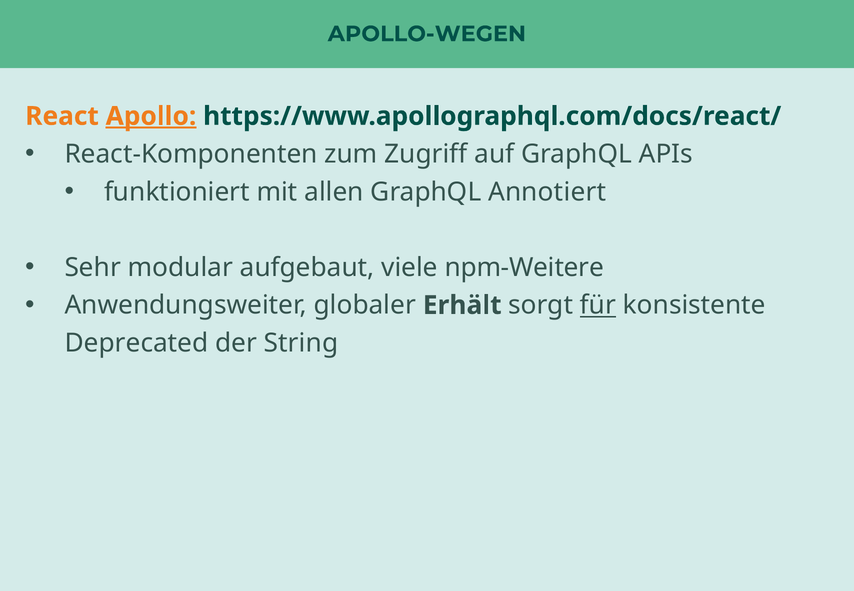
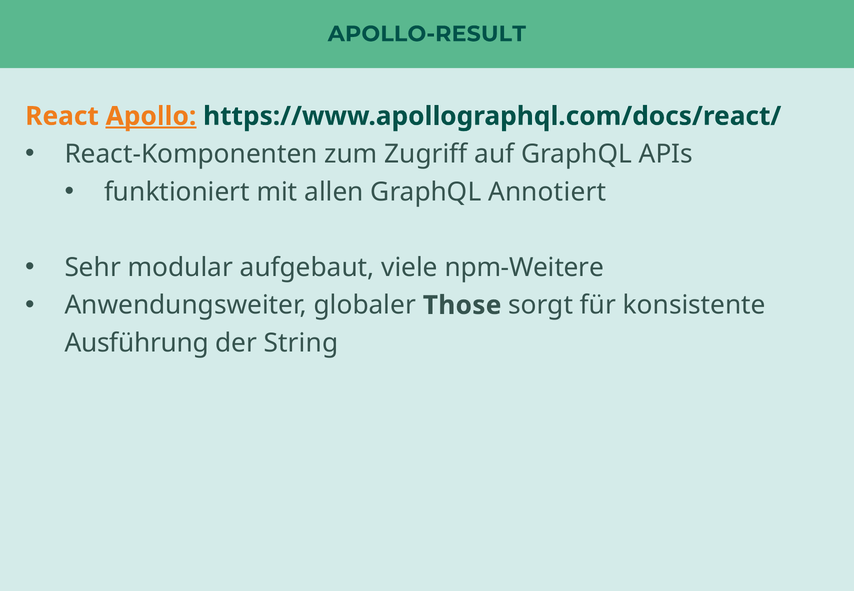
APOLLO-WEGEN: APOLLO-WEGEN -> APOLLO-RESULT (427, 34)
Erhält: Erhält -> Those (462, 305)
für underline: present -> none (598, 305)
Deprecated: Deprecated -> Ausführung (137, 343)
